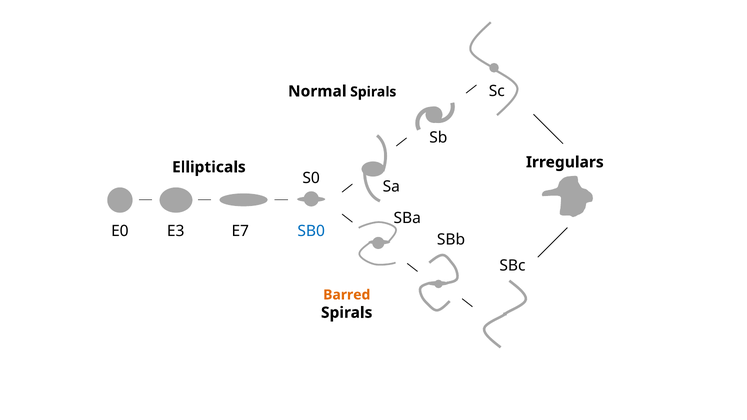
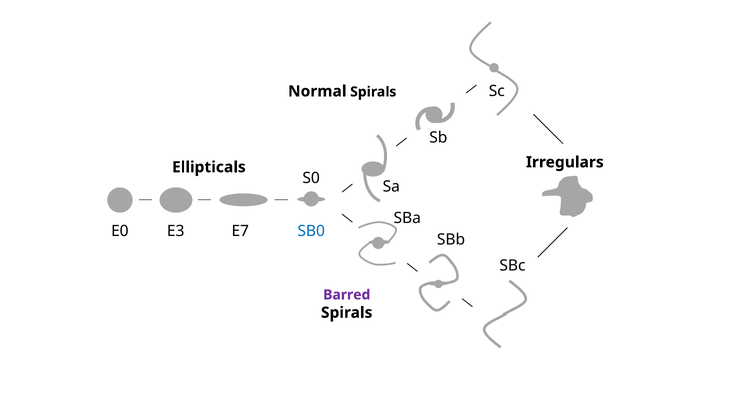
Barred colour: orange -> purple (347, 295)
